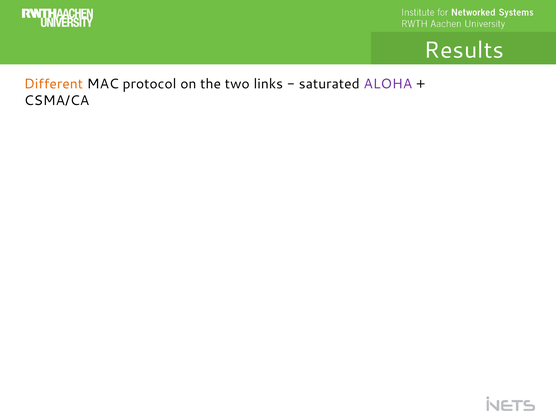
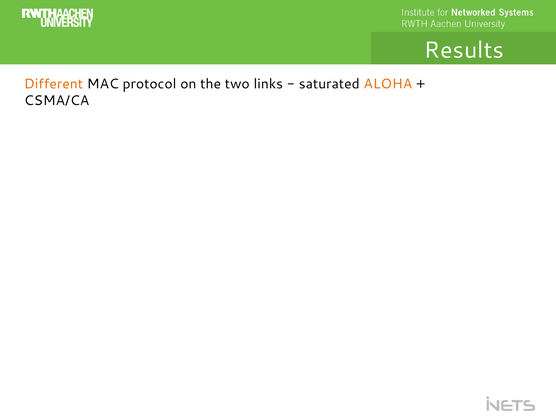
ALOHA colour: purple -> orange (388, 84)
